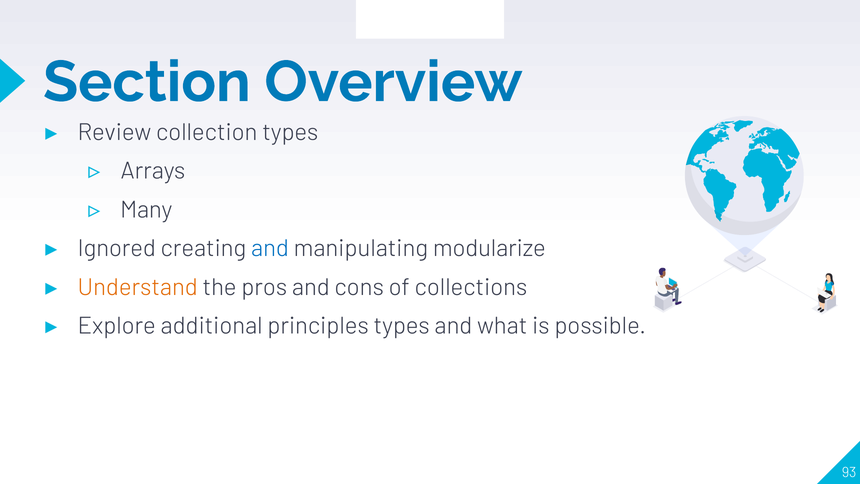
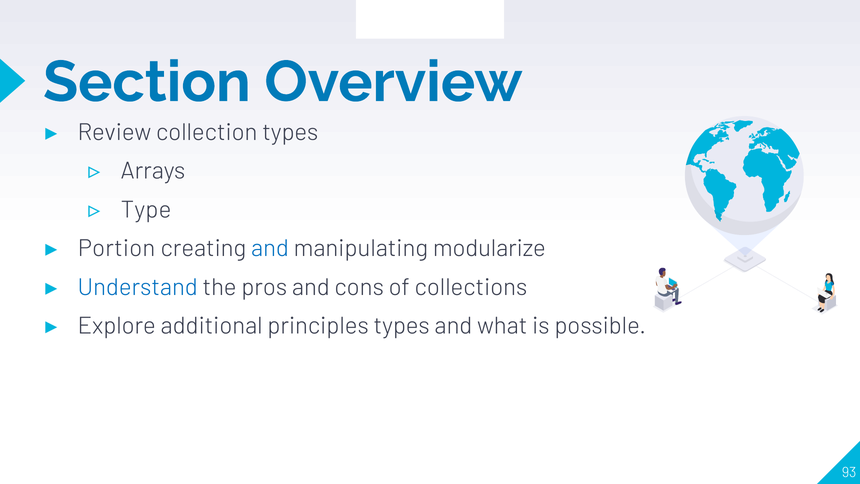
Many: Many -> Type (146, 210)
Ignored: Ignored -> Portion (117, 248)
Understand colour: orange -> blue (138, 287)
